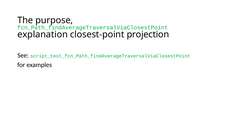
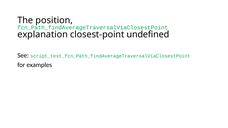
purpose: purpose -> position (54, 20)
projection: projection -> undefined (148, 35)
